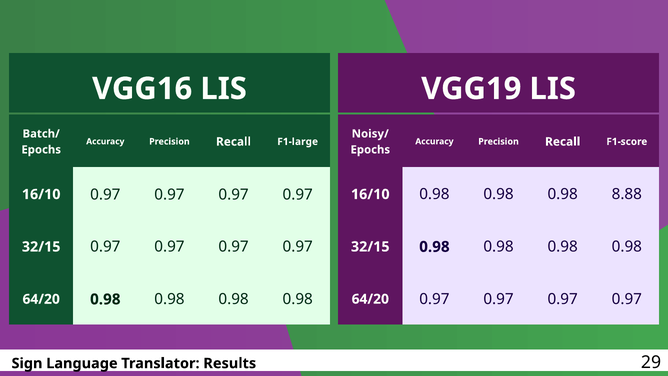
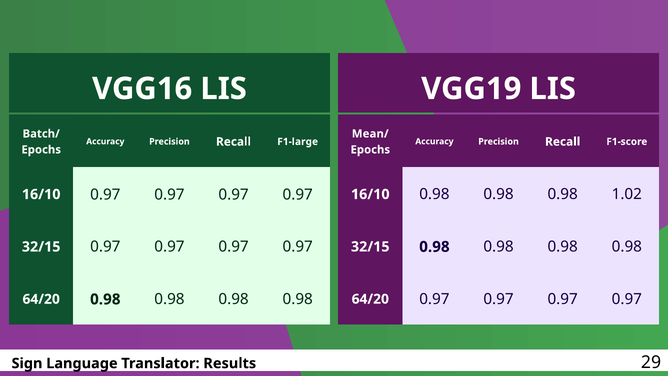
Noisy/: Noisy/ -> Mean/ (370, 134)
8.88: 8.88 -> 1.02 (627, 194)
